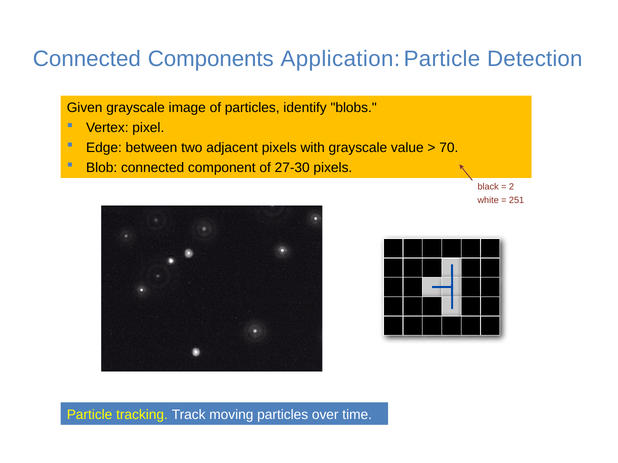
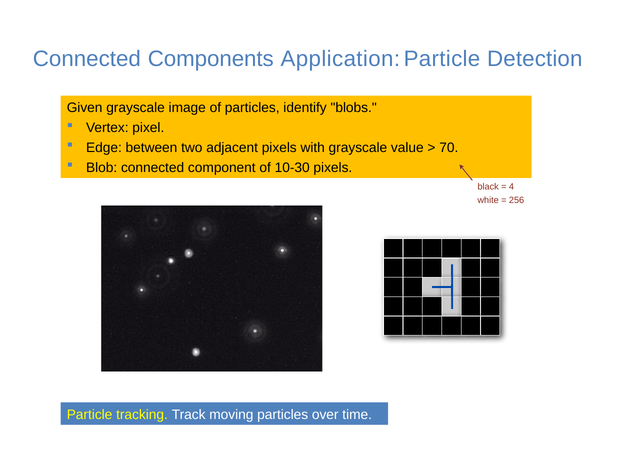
27-30: 27-30 -> 10-30 (292, 168)
2: 2 -> 4 (512, 187)
251: 251 -> 256 (517, 200)
